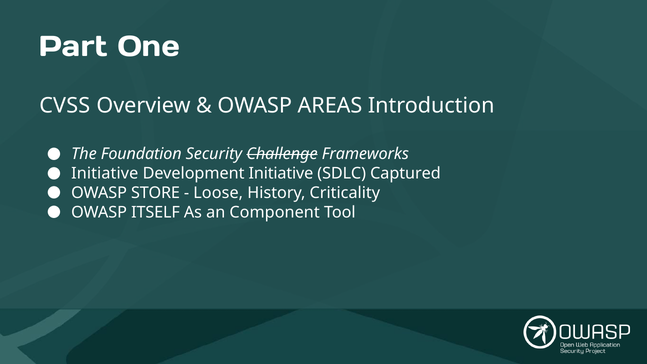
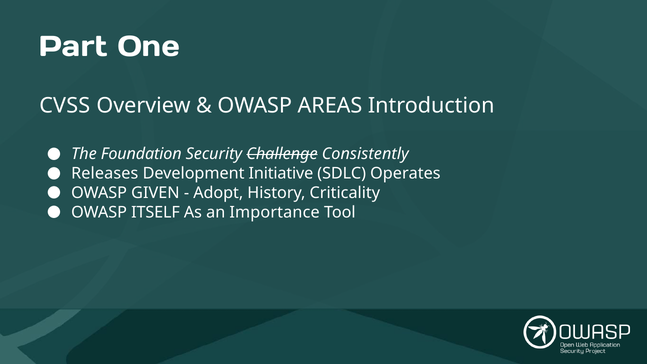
Frameworks: Frameworks -> Consistently (365, 154)
Initiative: Initiative -> Releases (105, 173)
Captured: Captured -> Operates (405, 173)
STORE: STORE -> GIVEN (155, 193)
Loose: Loose -> Adopt (218, 193)
Component: Component -> Importance (275, 212)
